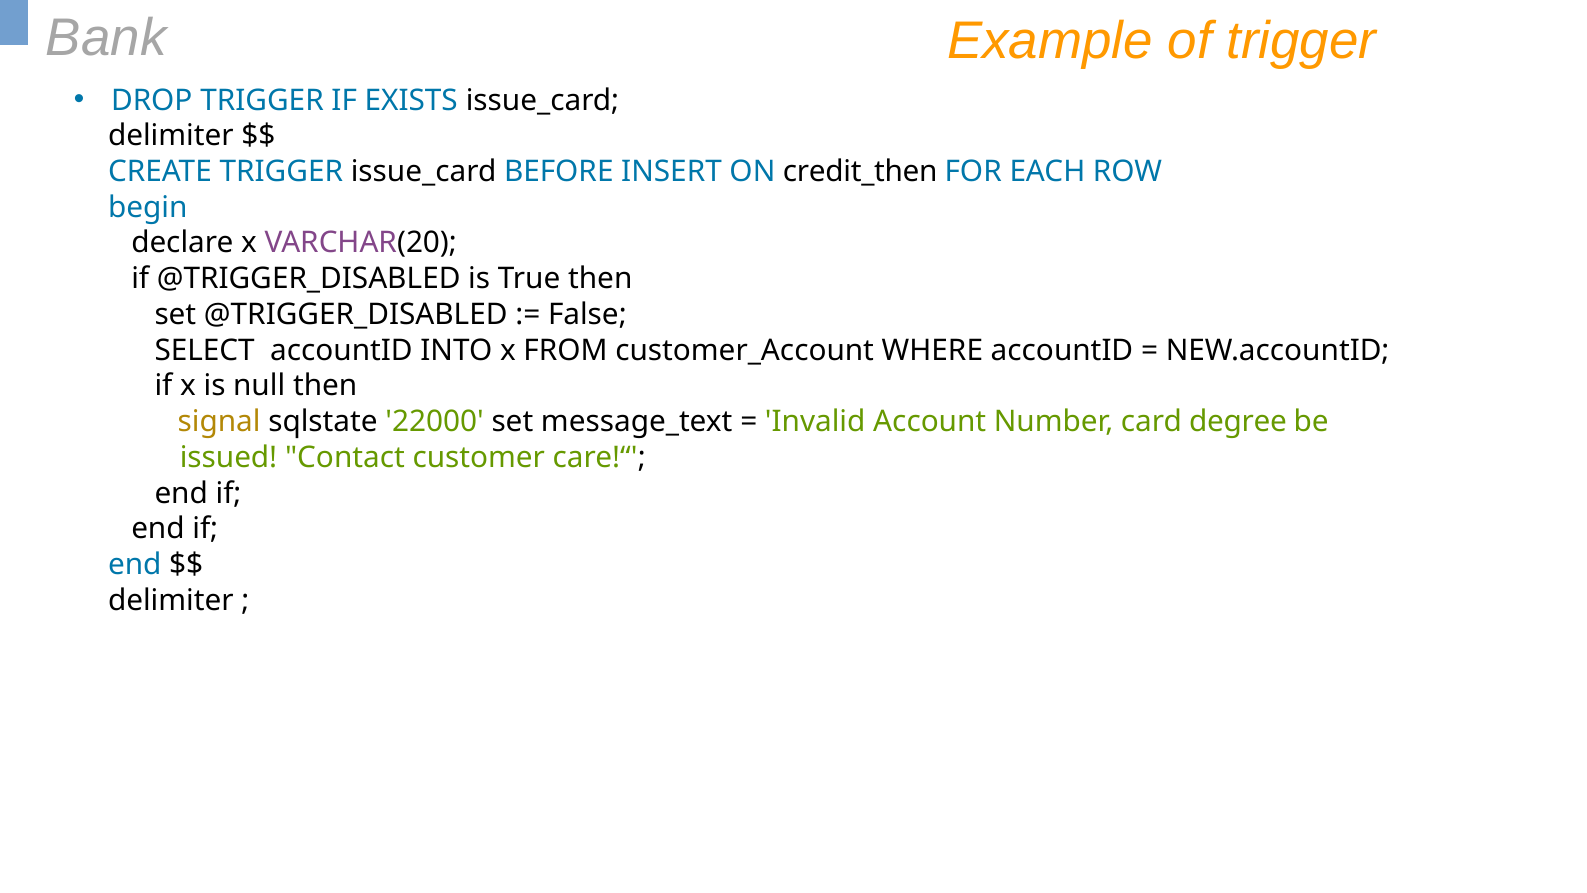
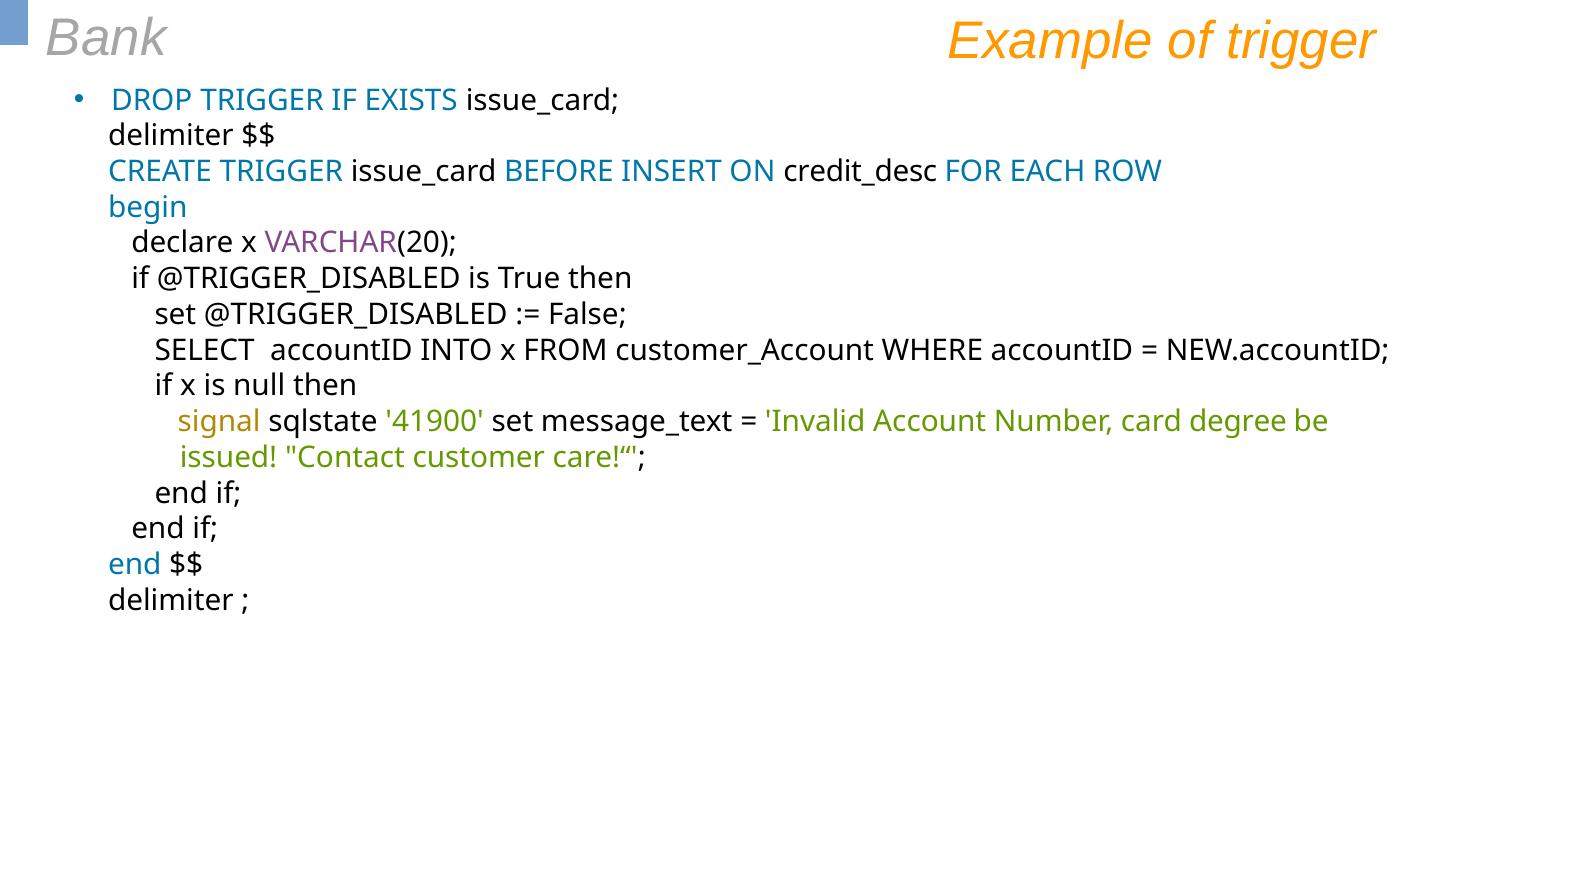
credit_then: credit_then -> credit_desc (860, 172)
22000: 22000 -> 41900 (435, 422)
